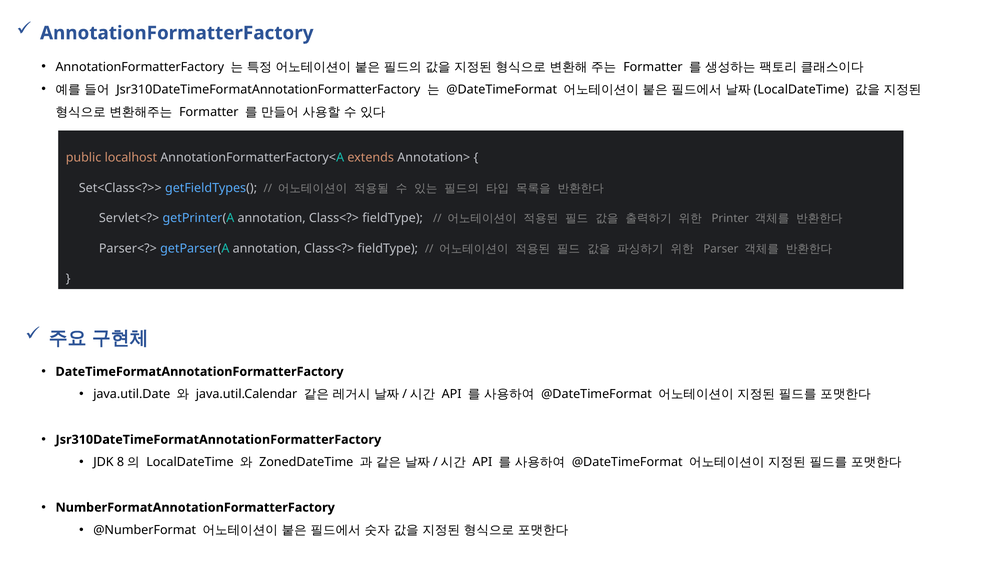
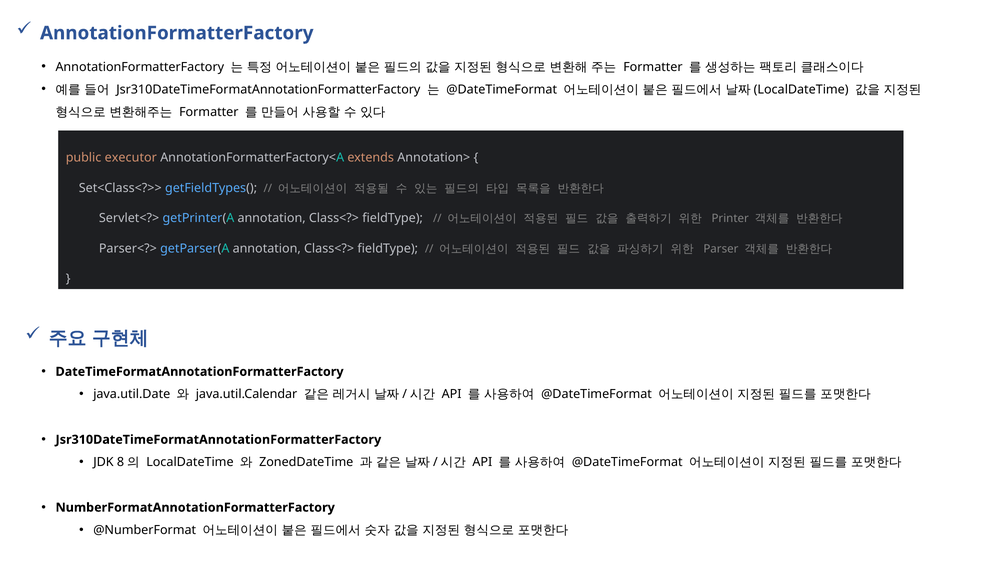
localhost: localhost -> executor (131, 158)
